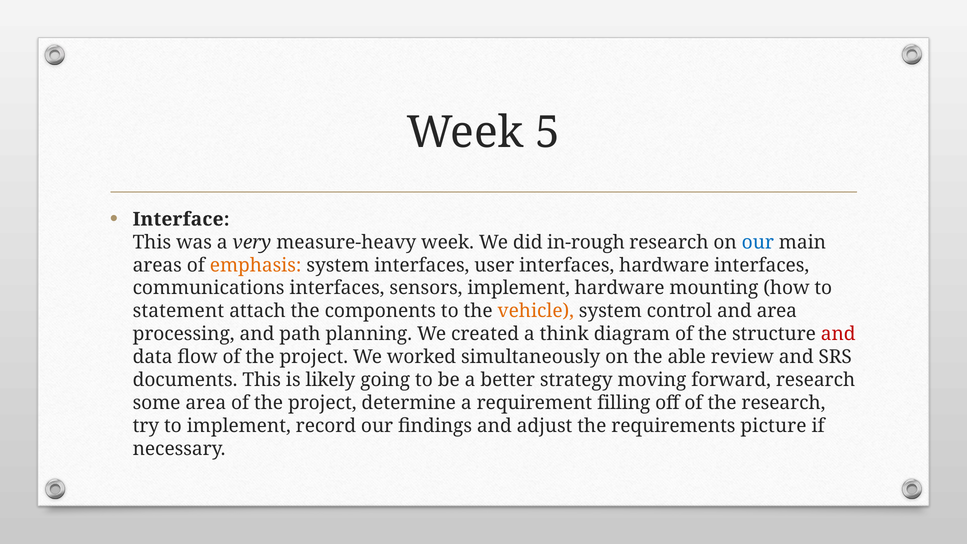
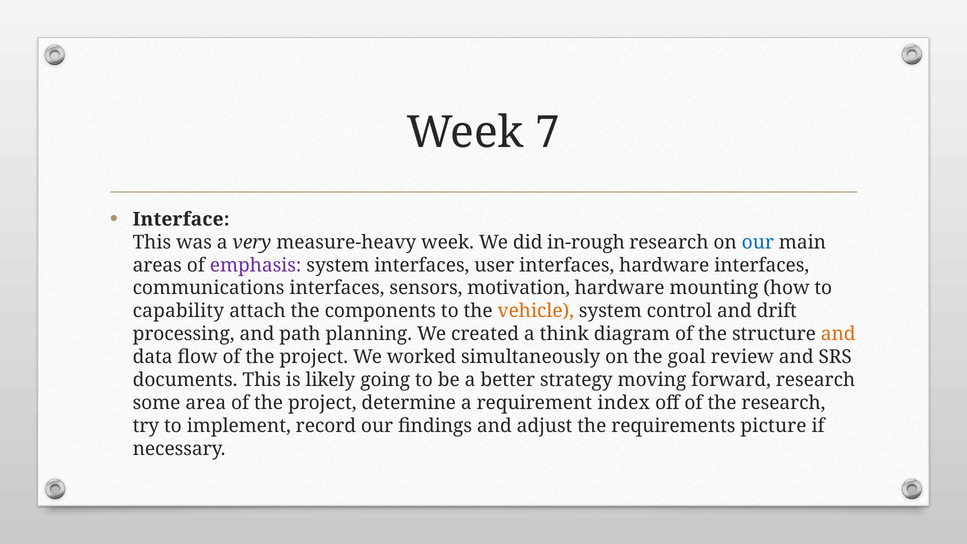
5: 5 -> 7 (548, 133)
emphasis colour: orange -> purple (256, 265)
sensors implement: implement -> motivation (519, 288)
statement: statement -> capability (178, 311)
and area: area -> drift (777, 311)
and colour: red -> orange (838, 334)
able: able -> goal (687, 357)
filling: filling -> index (624, 403)
